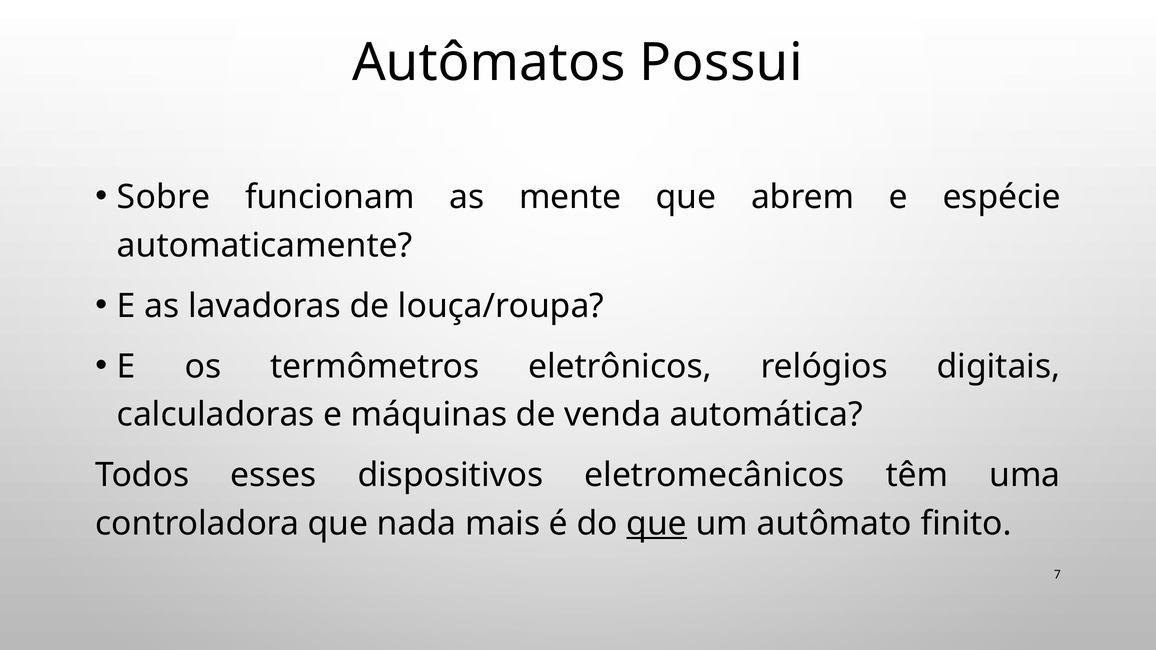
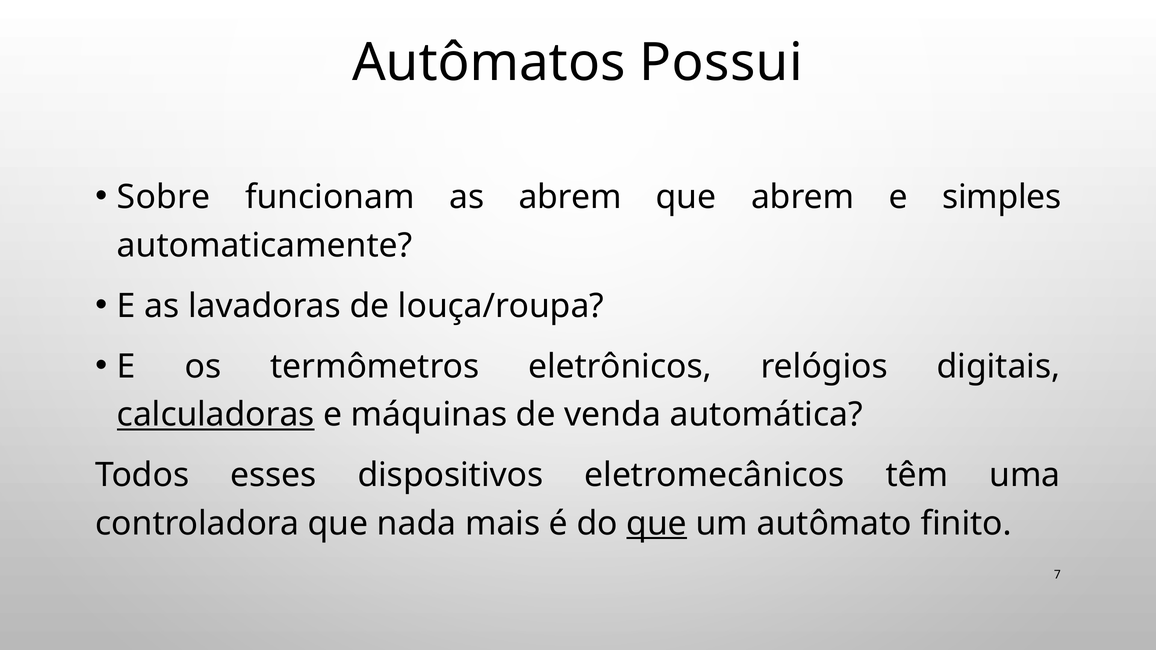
as mente: mente -> abrem (570, 197)
espécie: espécie -> simples (1002, 197)
calculadoras underline: none -> present (216, 415)
